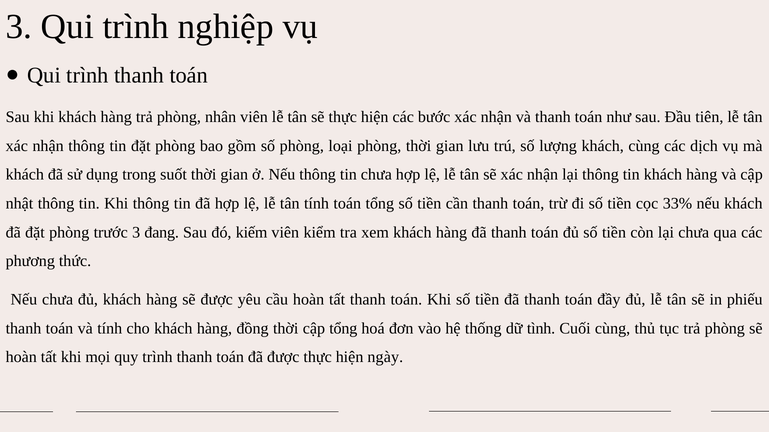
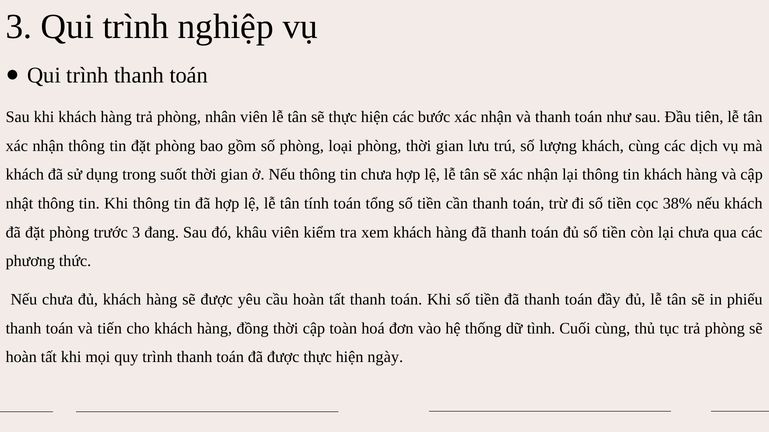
33%: 33% -> 38% (677, 204)
kiếm: kiếm -> khâu (252, 233)
và tính: tính -> tiến (110, 329)
cập tổng: tổng -> toàn (343, 329)
